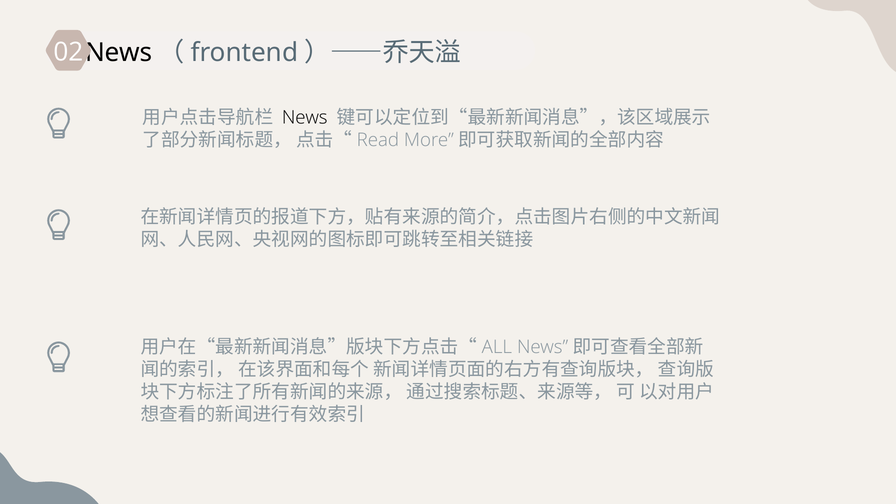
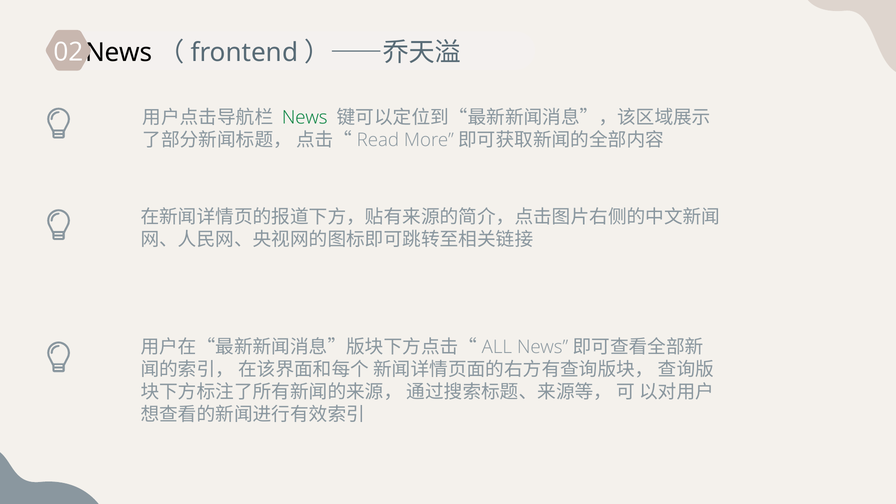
News colour: black -> green (305, 117)
